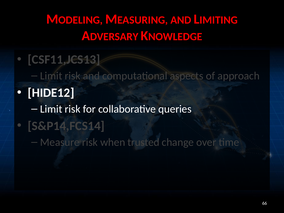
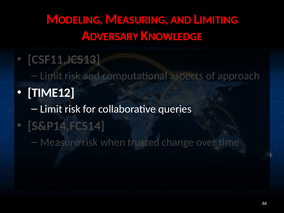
HIDE12: HIDE12 -> TIME12 (51, 93)
